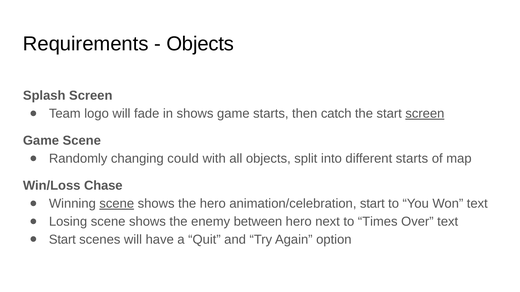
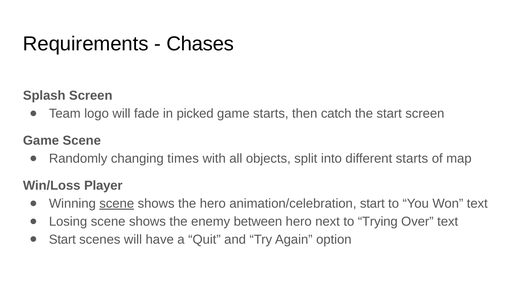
Objects: Objects -> Chases (200, 44)
in shows: shows -> picked (195, 114)
screen underline: present -> none (425, 114)
could: could -> times (183, 159)
Chase: Chase -> Player (103, 186)
Times: Times -> Trying (378, 222)
